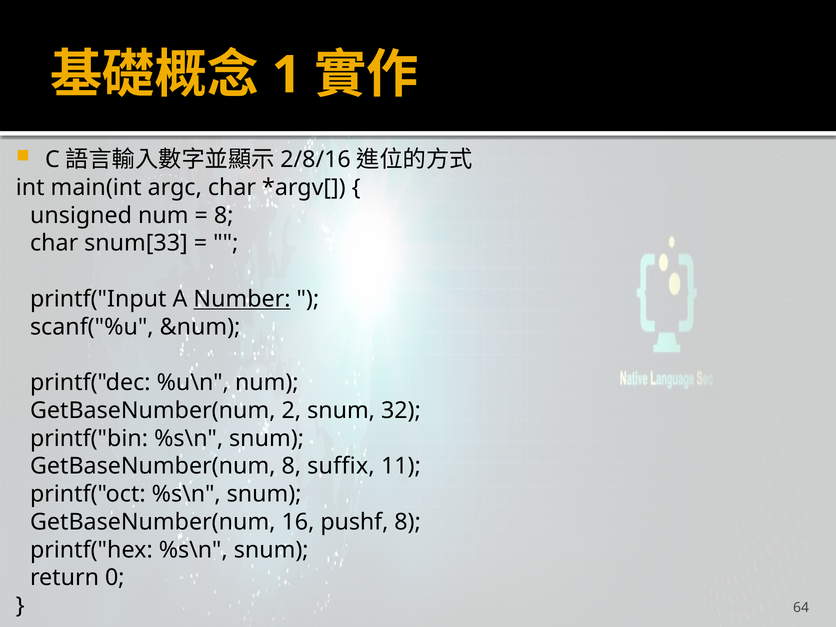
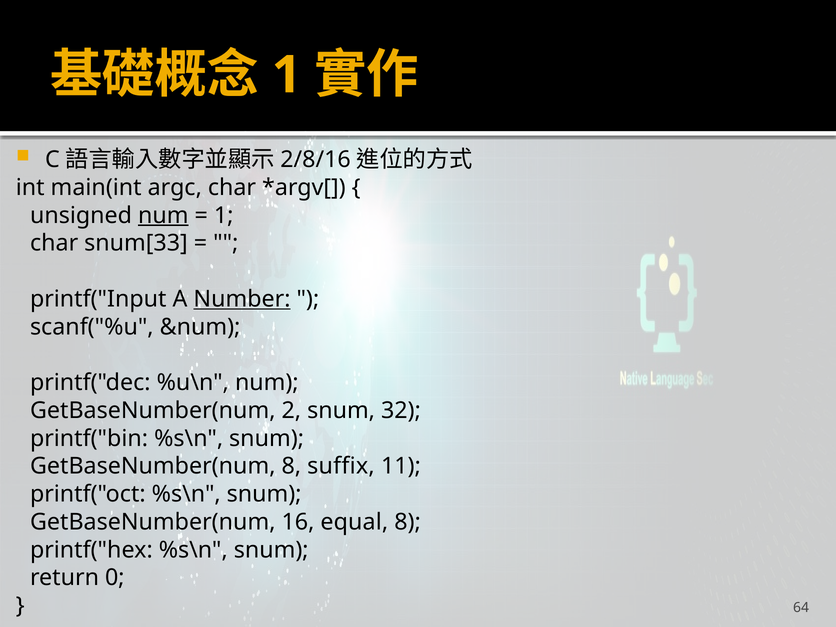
num underline: none -> present (163, 215)
8: 8 -> 1 (224, 215)
pushf: pushf -> equal (354, 522)
